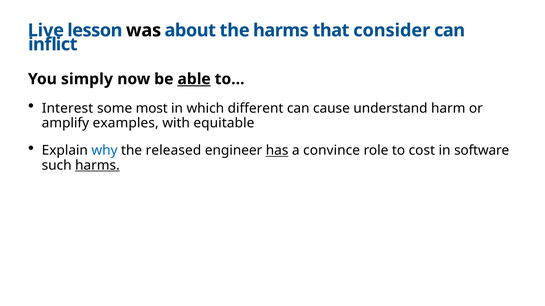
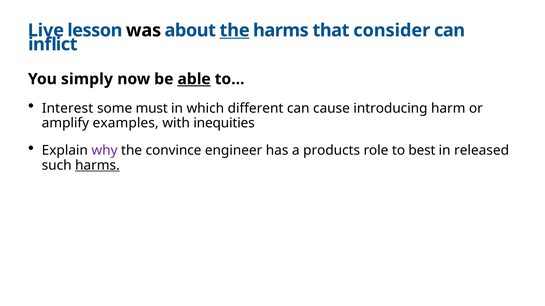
the underline: none -> present (235, 30)
most: most -> must (152, 109)
understand: understand -> introducing (390, 109)
equitable: equitable -> inequities (224, 123)
why colour: blue -> purple (105, 151)
released: released -> convince (174, 151)
has underline: present -> none (277, 151)
convince: convince -> products (332, 151)
cost: cost -> best (422, 151)
software: software -> released (482, 151)
